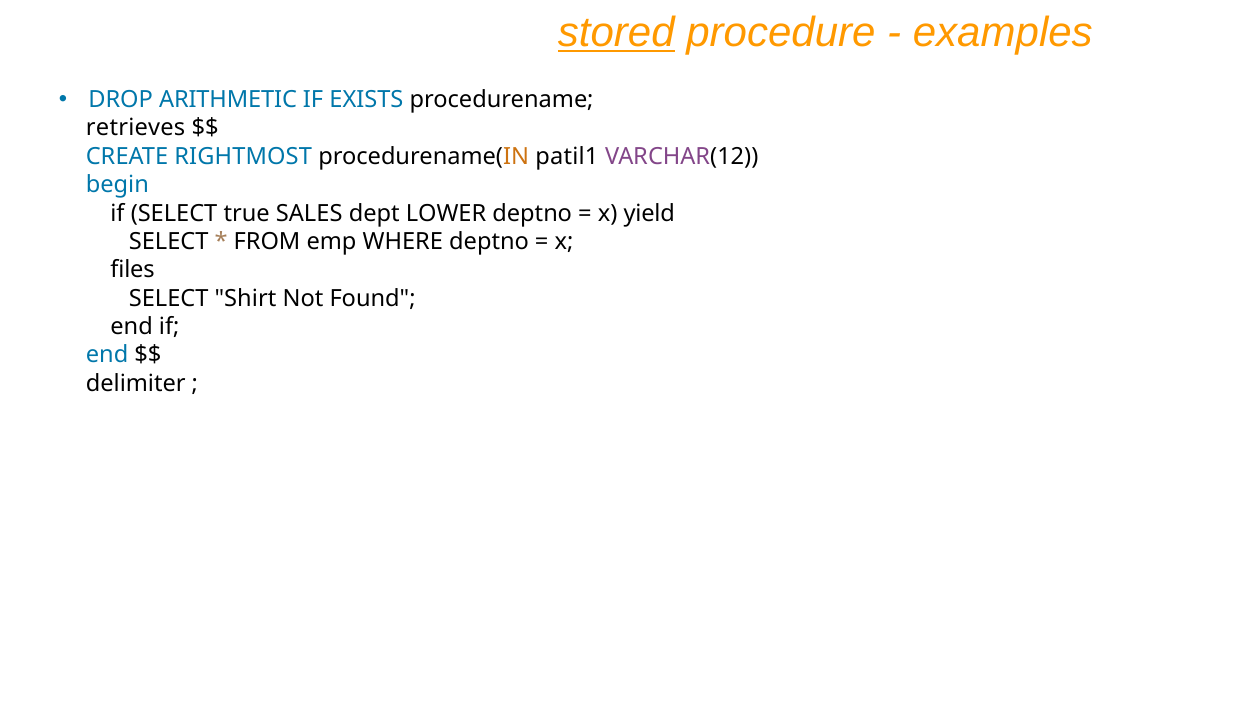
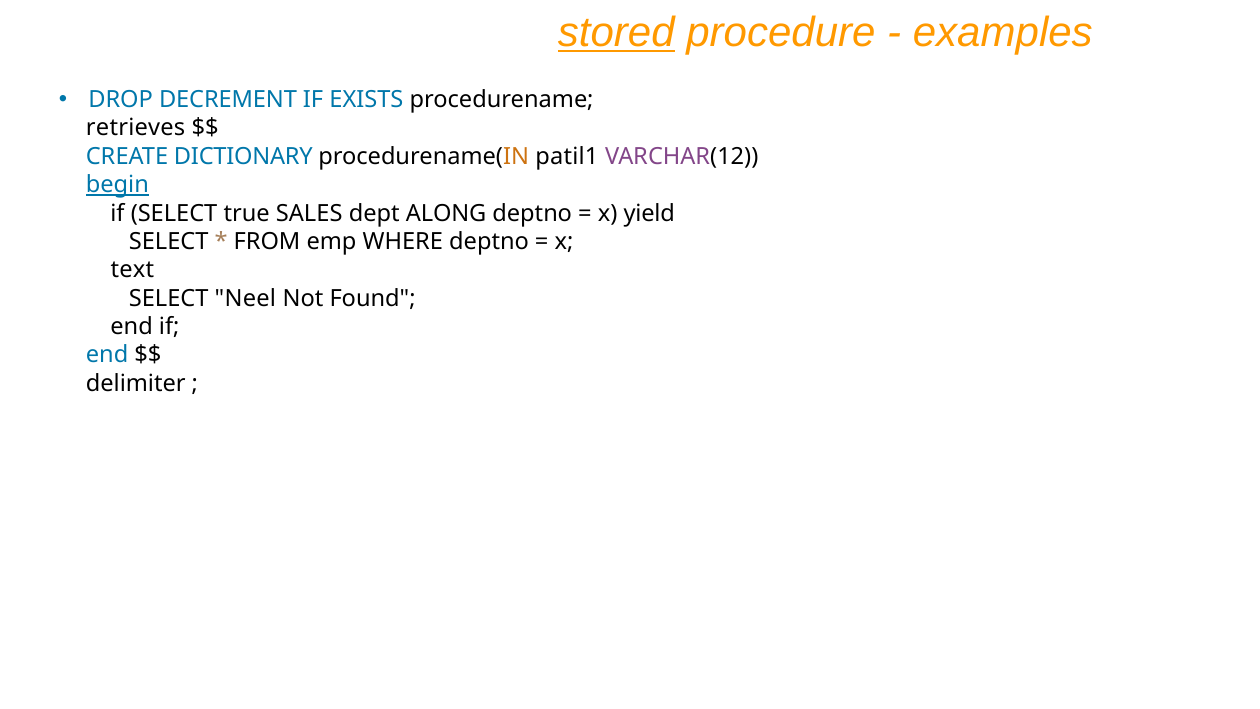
ARITHMETIC: ARITHMETIC -> DECREMENT (228, 100)
RIGHTMOST: RIGHTMOST -> DICTIONARY (243, 156)
begin underline: none -> present (117, 185)
LOWER: LOWER -> ALONG (446, 213)
files: files -> text (132, 270)
Shirt: Shirt -> Neel (245, 298)
